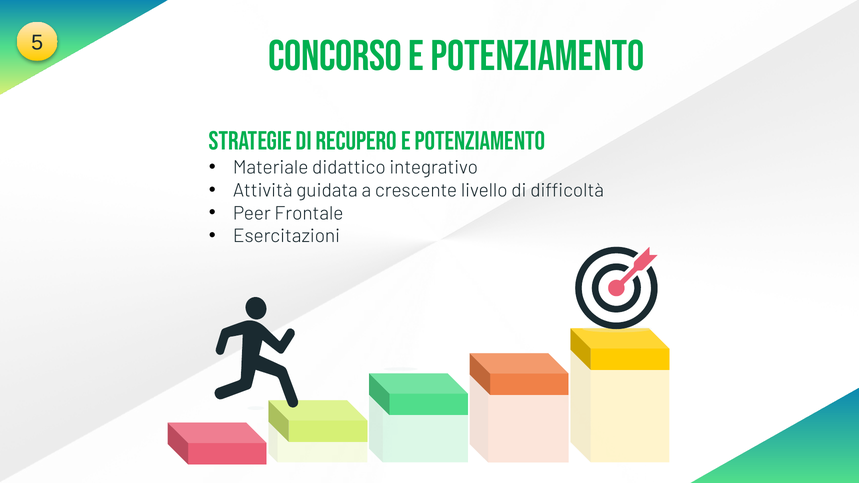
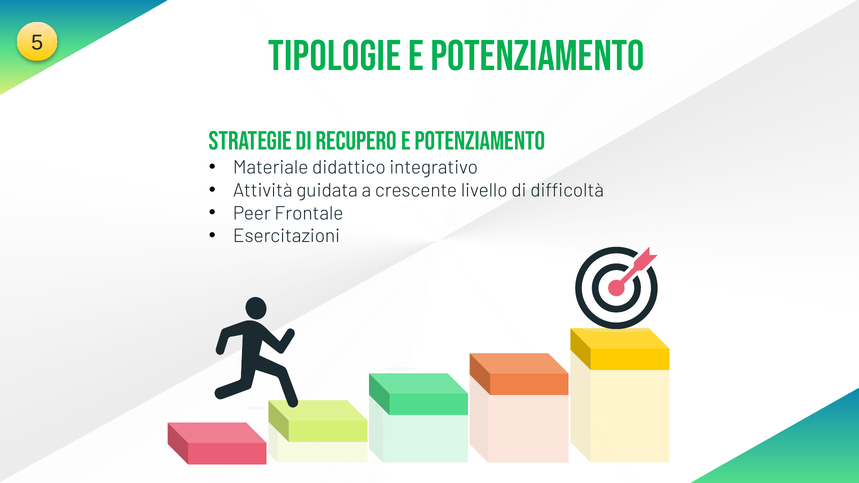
Concorso: Concorso -> Tipologie (335, 56)
